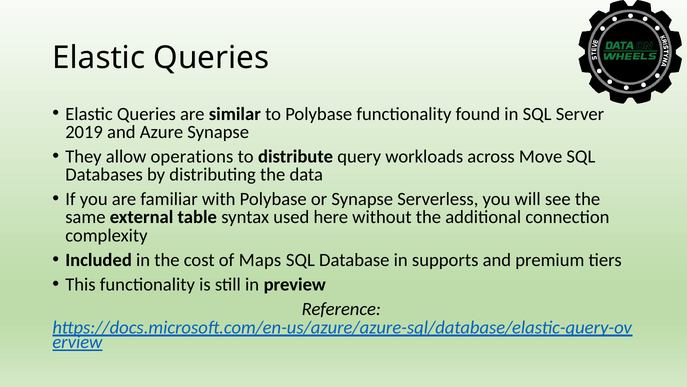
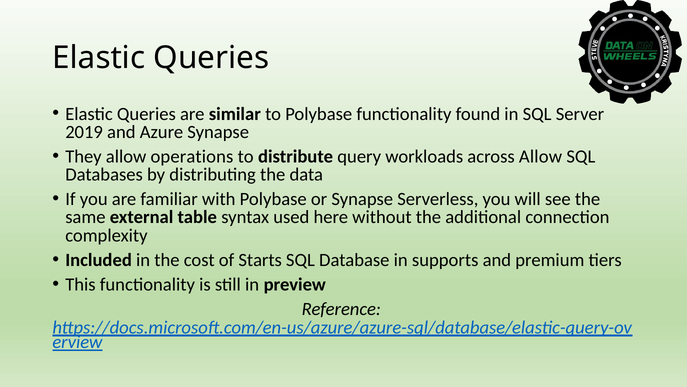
across Move: Move -> Allow (541, 156)
Maps: Maps -> Starts (260, 260)
